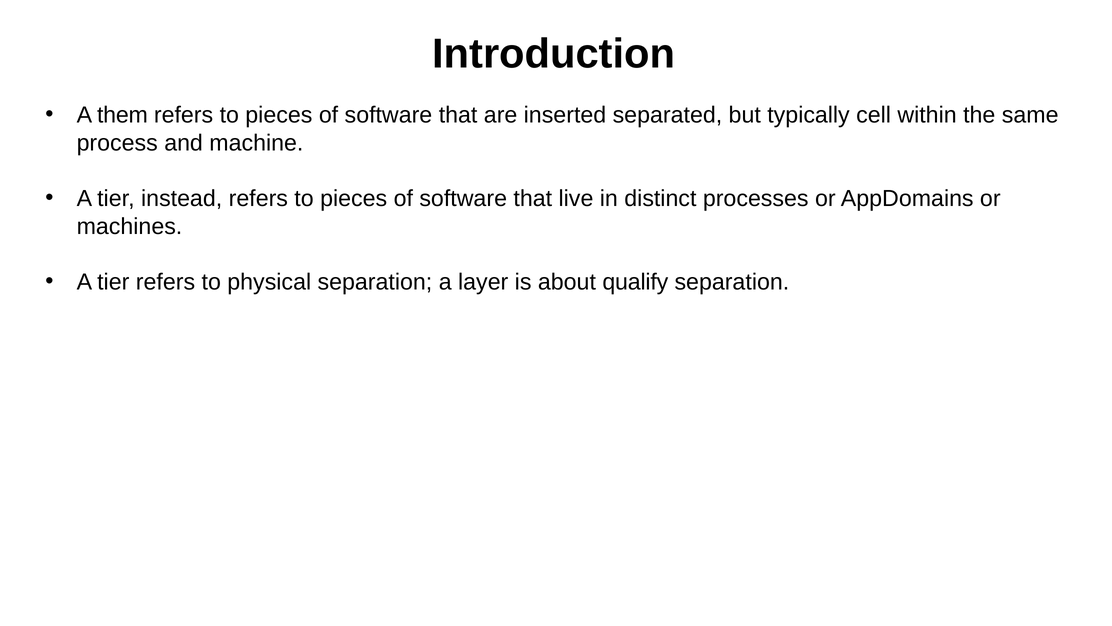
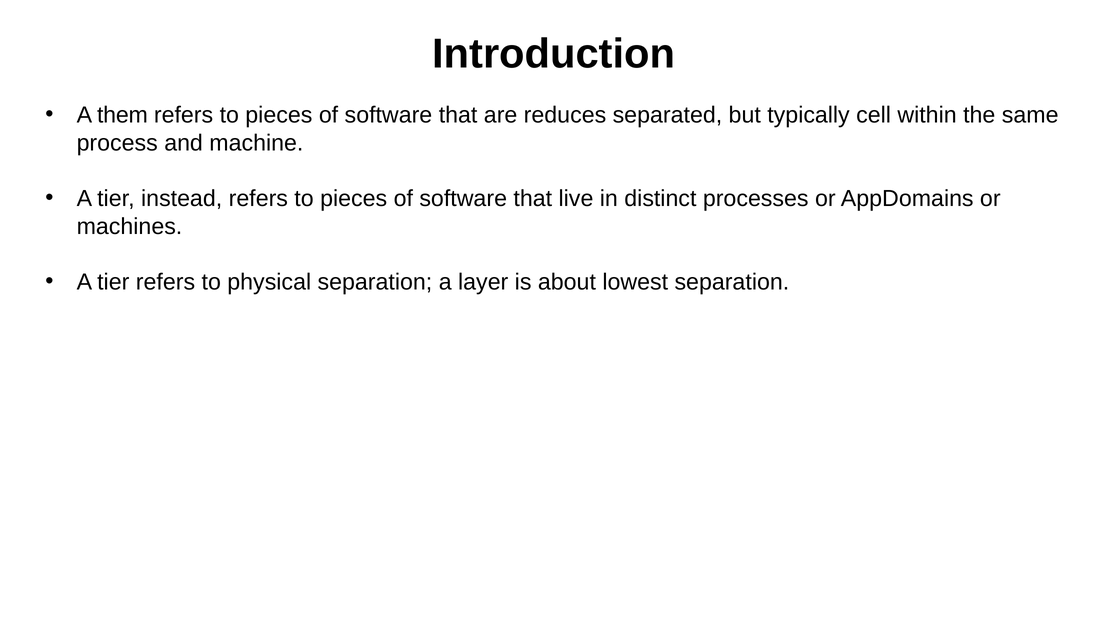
inserted: inserted -> reduces (565, 115)
qualify: qualify -> lowest (635, 282)
